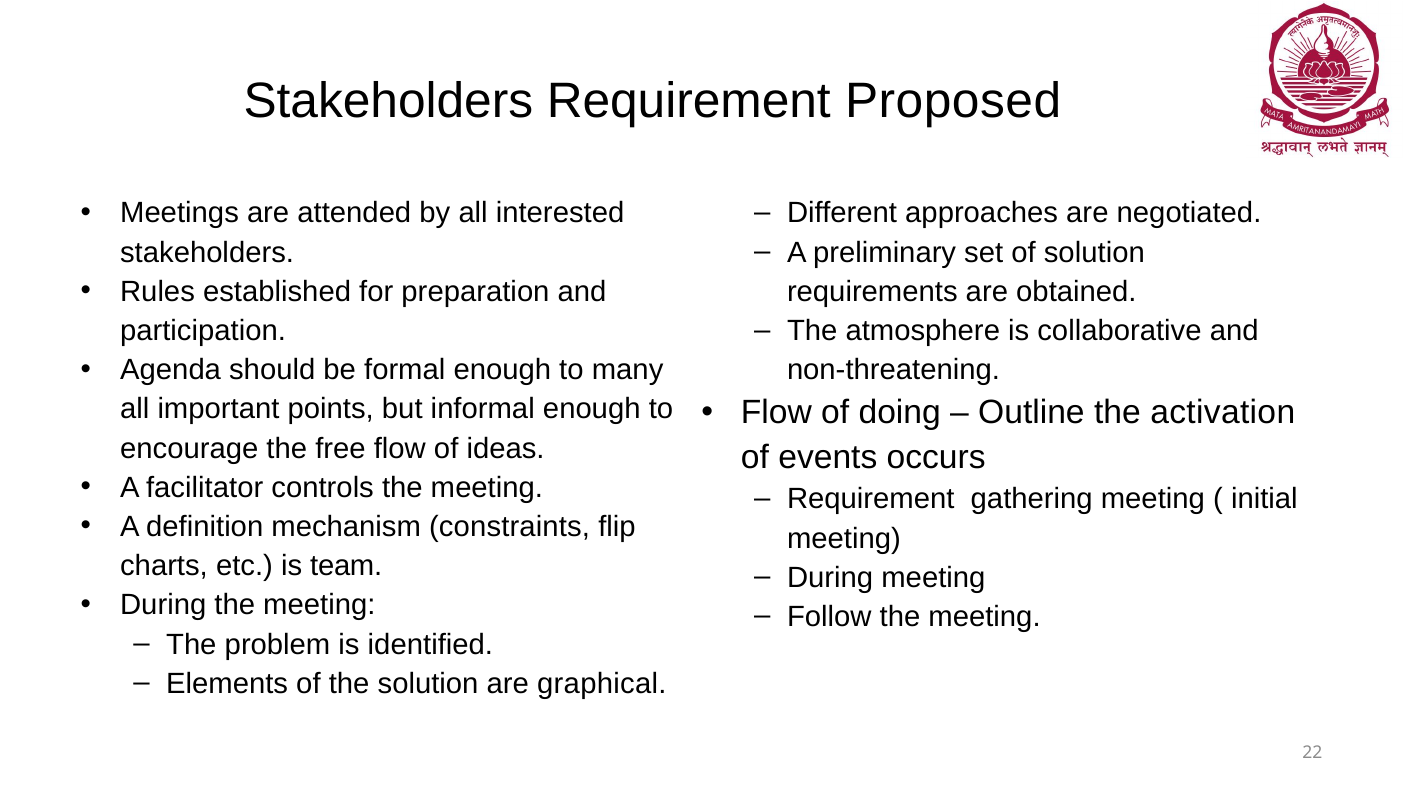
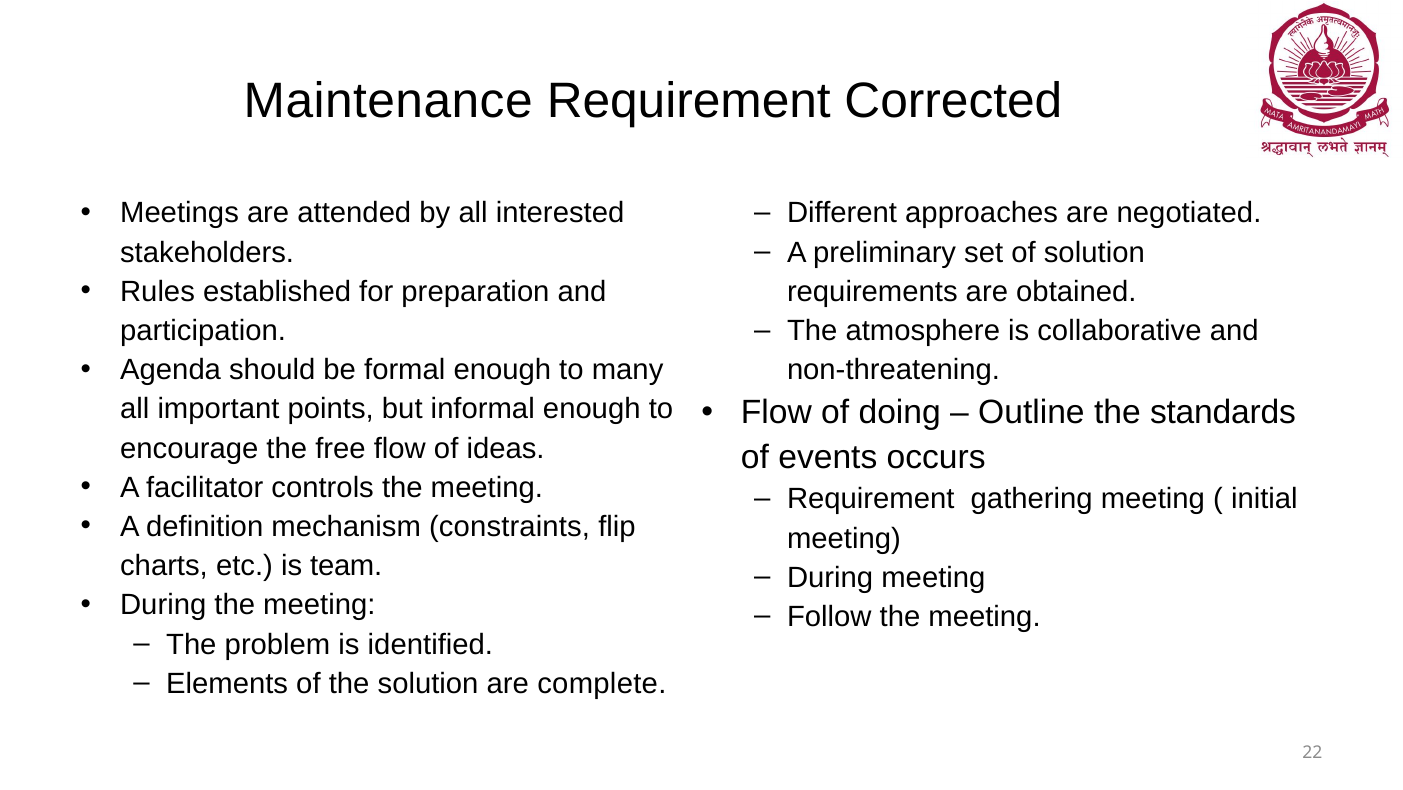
Stakeholders: Stakeholders -> Maintenance (388, 101)
Proposed: Proposed -> Corrected (953, 101)
activation: activation -> standards (1223, 412)
graphical: graphical -> complete (602, 683)
